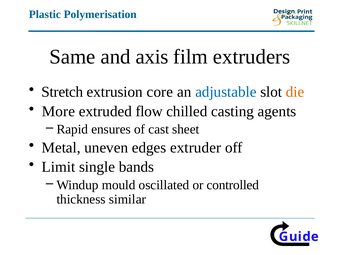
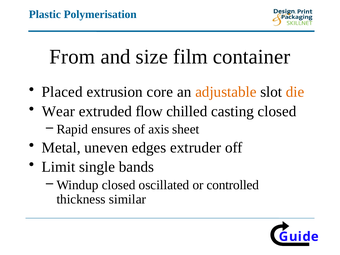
Same: Same -> From (72, 57)
axis: axis -> size (152, 57)
extruders: extruders -> container (252, 57)
Stretch: Stretch -> Placed (62, 92)
adjustable colour: blue -> orange (226, 92)
More: More -> Wear (58, 111)
casting agents: agents -> closed (277, 111)
cast: cast -> axis (159, 129)
Windup mould: mould -> closed (119, 185)
